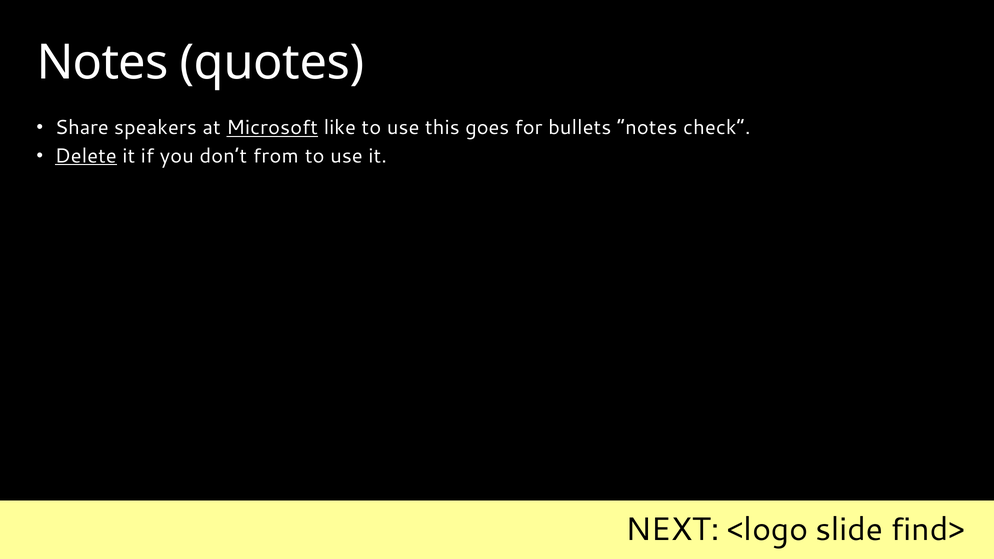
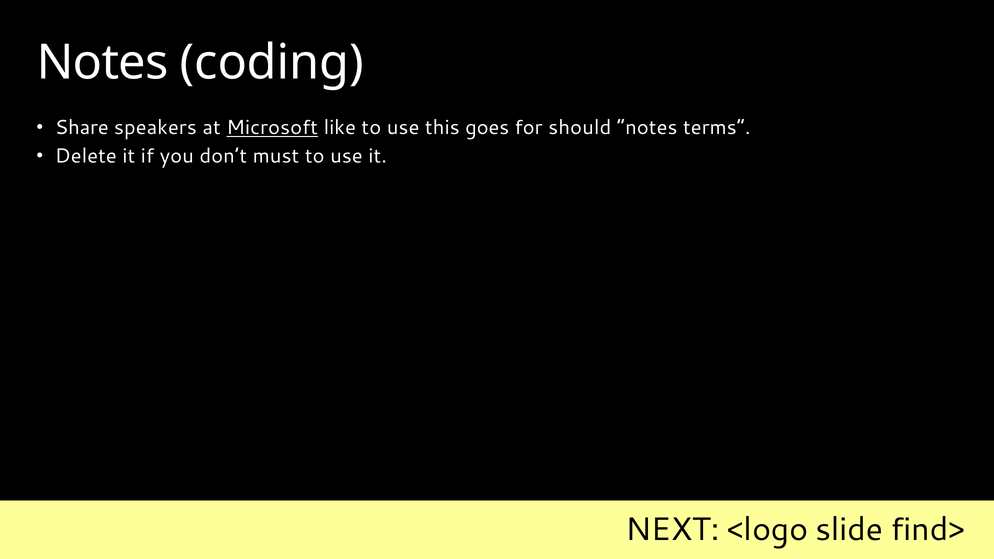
quotes: quotes -> coding (272, 63)
bullets: bullets -> should (580, 128)
check: check -> terms (717, 128)
Delete underline: present -> none (86, 156)
from: from -> must (276, 156)
